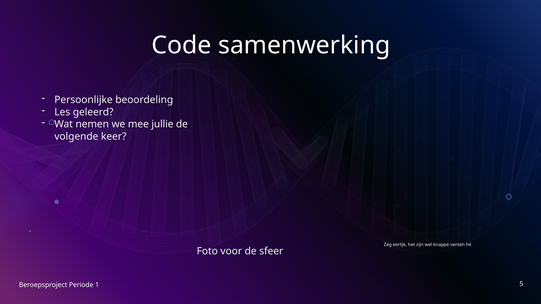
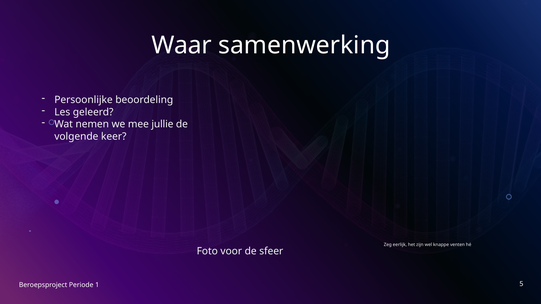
Code: Code -> Waar (182, 45)
